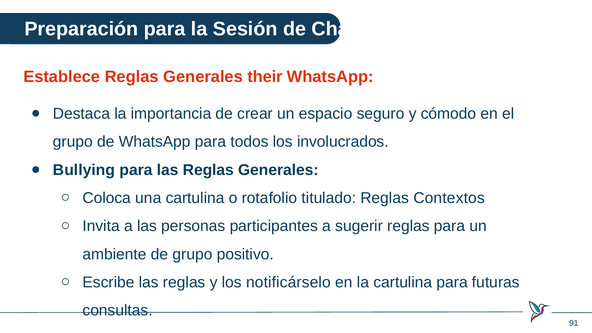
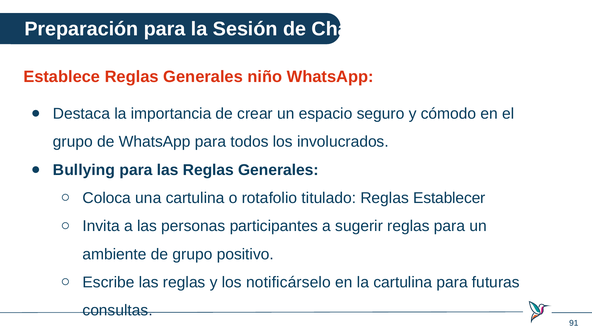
their: their -> niño (265, 77)
Contextos: Contextos -> Establecer (449, 198)
